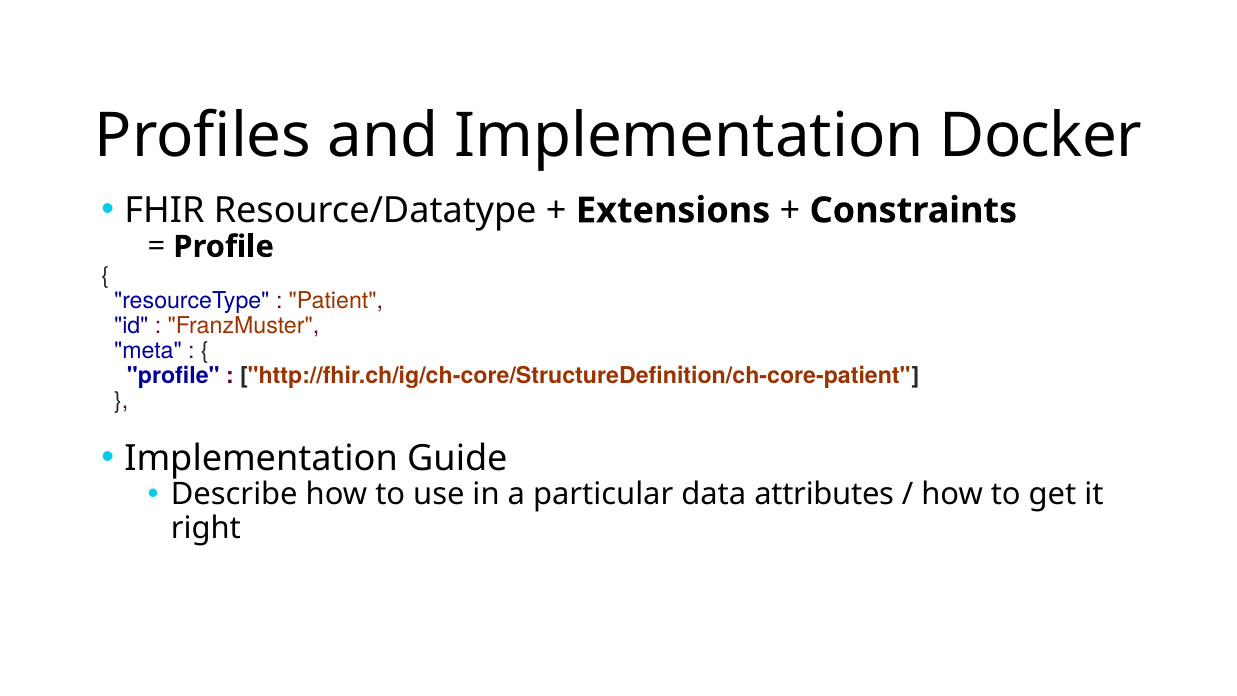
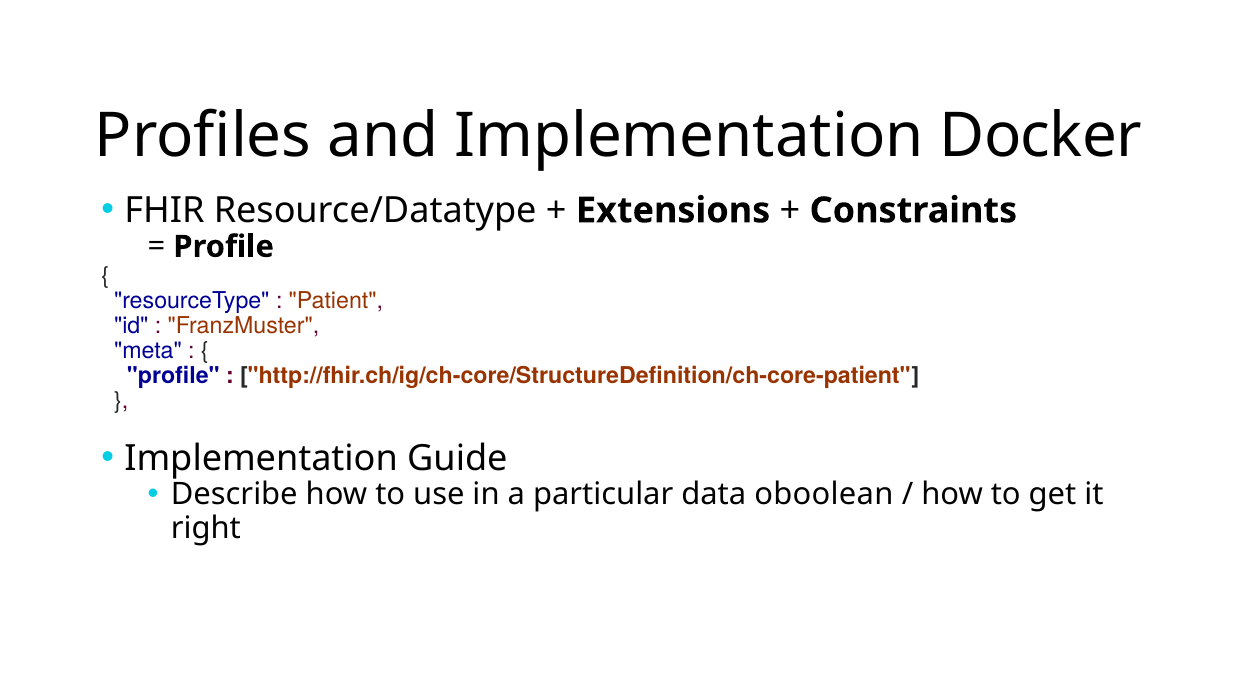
attributes: attributes -> oboolean (824, 494)
